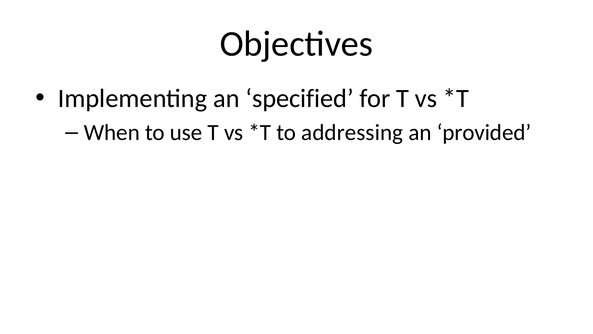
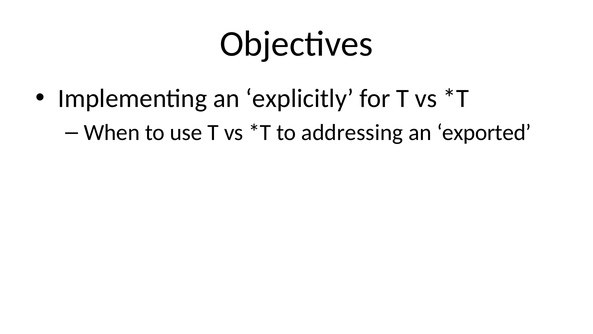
specified: specified -> explicitly (300, 98)
provided: provided -> exported (484, 132)
